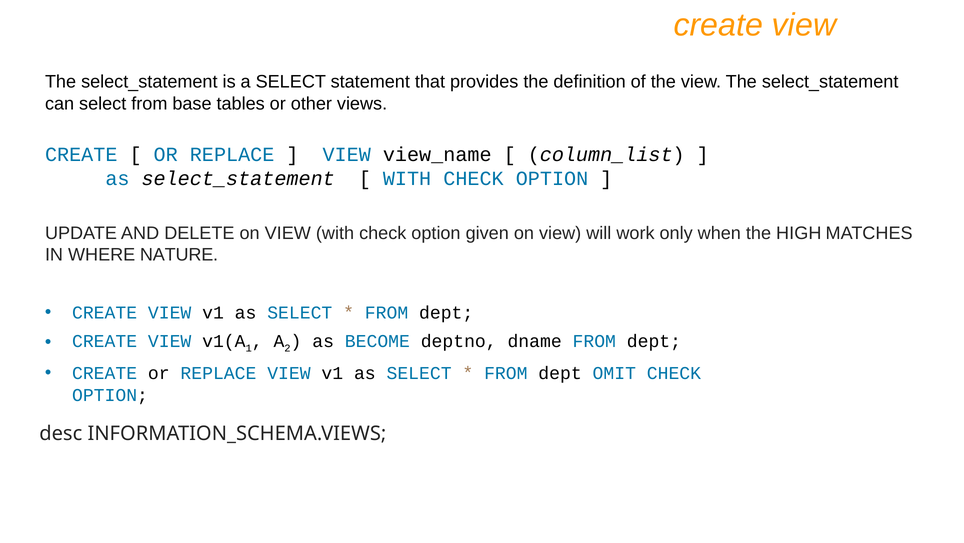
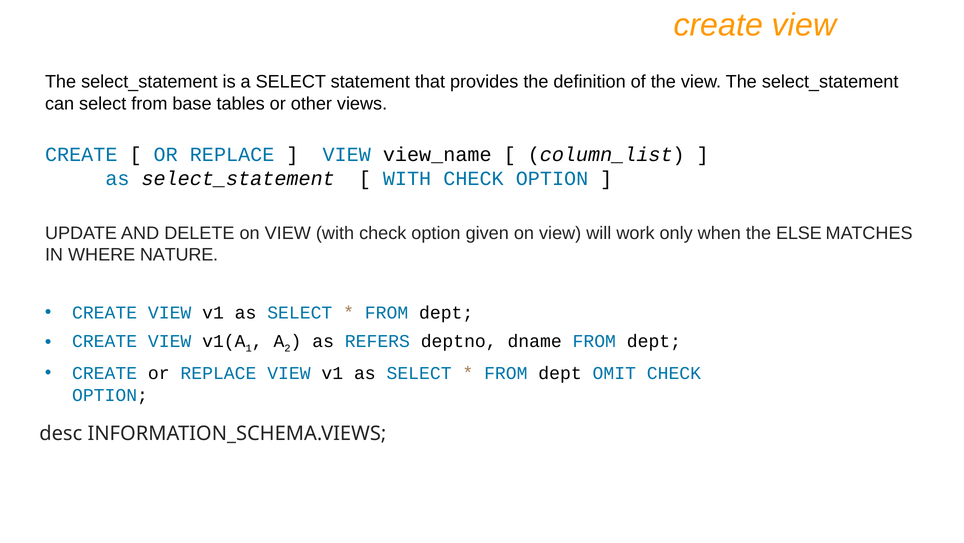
HIGH: HIGH -> ELSE (799, 233)
BECOME: BECOME -> REFERS (377, 341)
